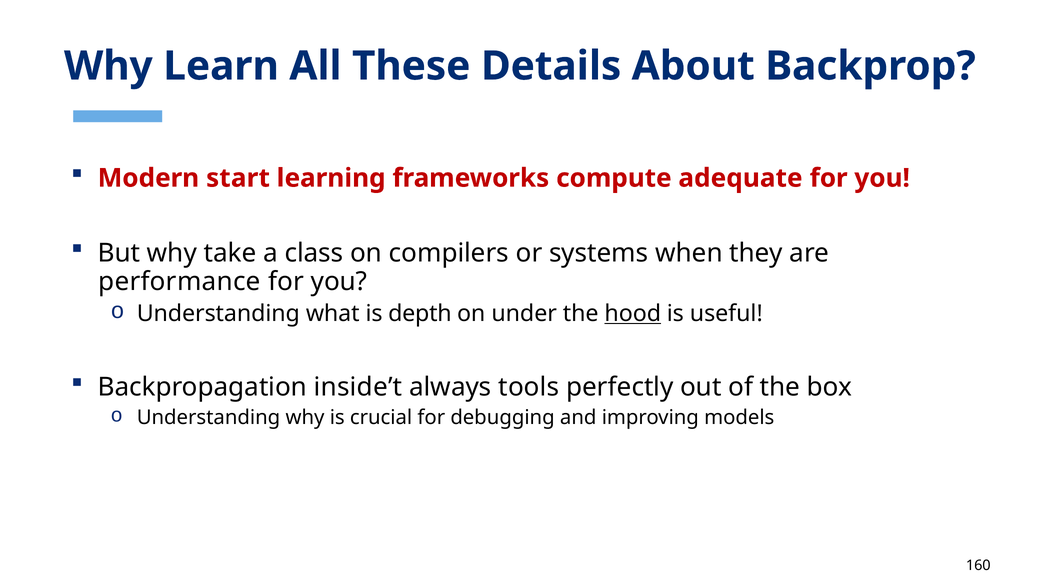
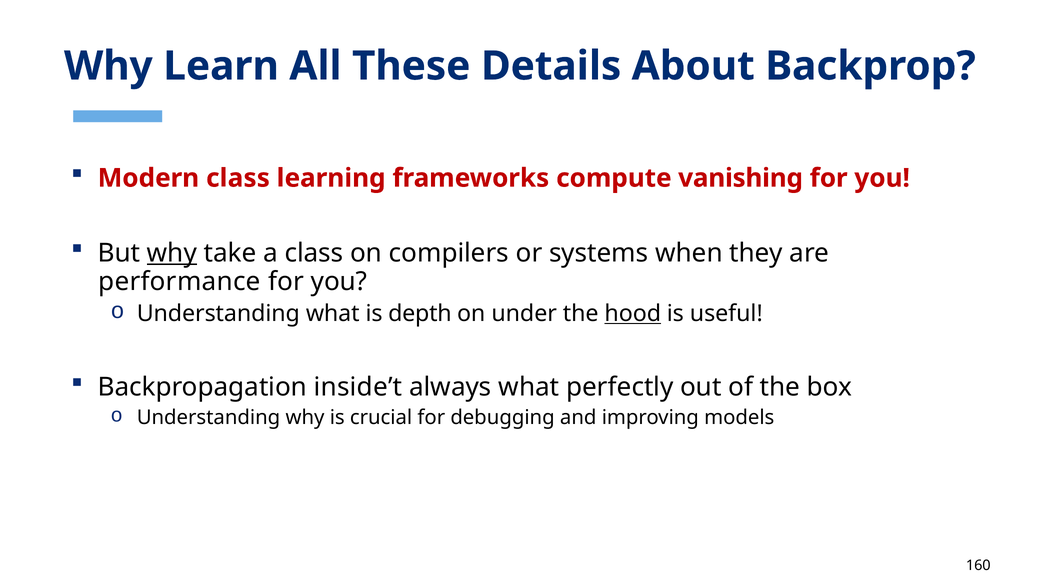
Modern start: start -> class (238, 178)
adequate: adequate -> vanishing (741, 178)
why underline: none -> present (172, 253)
always tools: tools -> what (529, 387)
